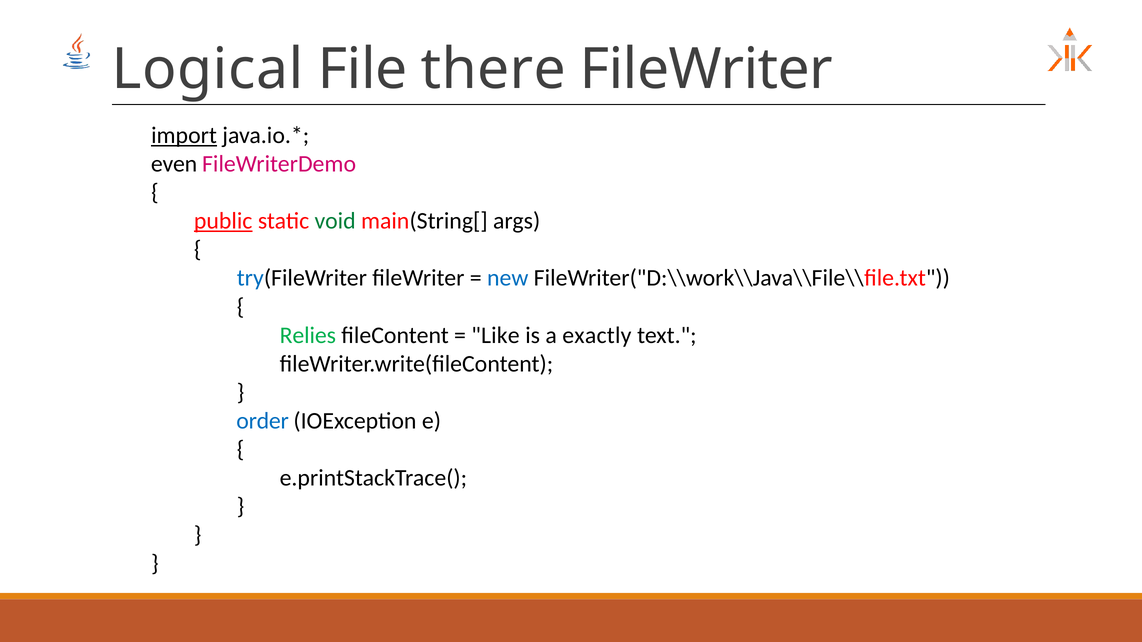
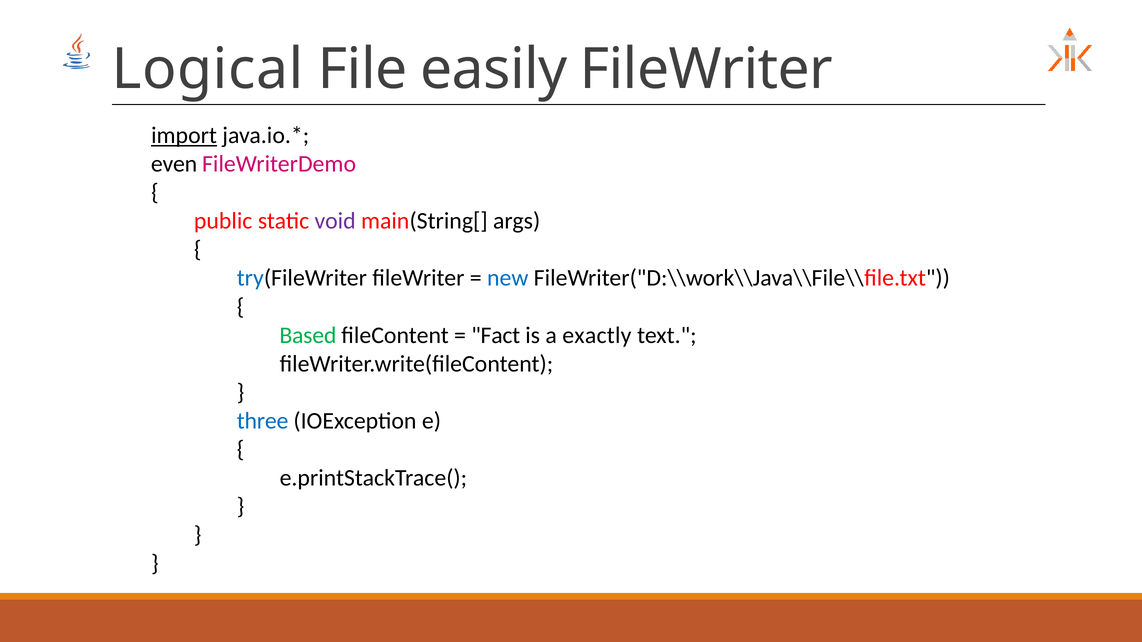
there: there -> easily (494, 70)
public underline: present -> none (223, 221)
void colour: green -> purple (335, 221)
Relies: Relies -> Based (308, 335)
Like: Like -> Fact (496, 335)
order: order -> three (263, 421)
